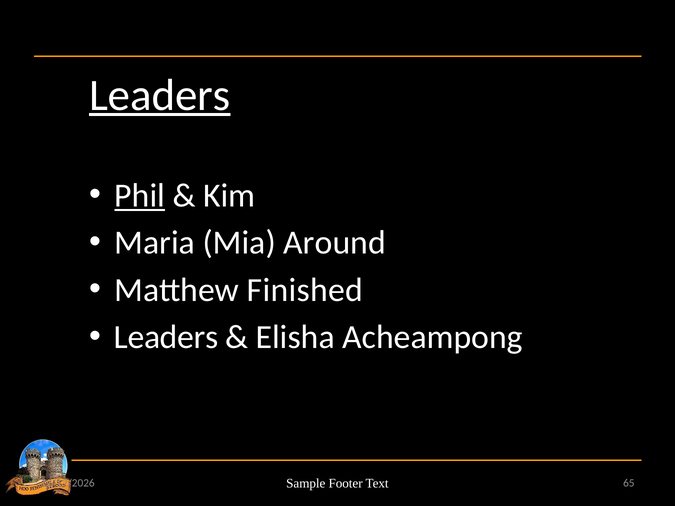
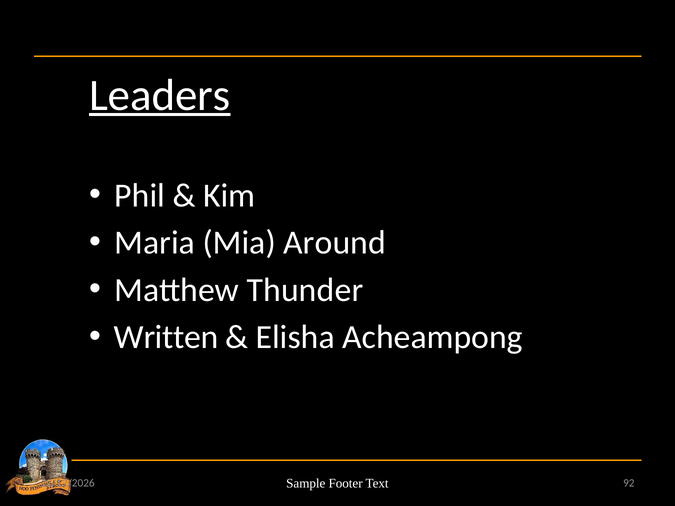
Phil underline: present -> none (140, 196)
Finished: Finished -> Thunder (305, 290)
Leaders: Leaders -> Written (166, 337)
65: 65 -> 92 (629, 483)
